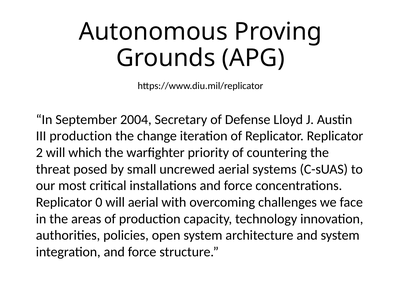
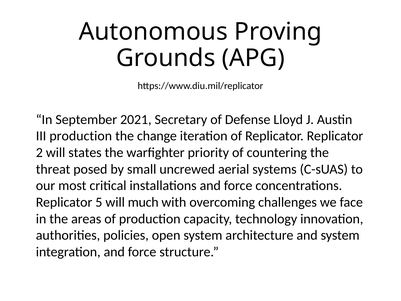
2004: 2004 -> 2021 (136, 119)
which: which -> states (85, 153)
0: 0 -> 5 (99, 202)
will aerial: aerial -> much (143, 202)
